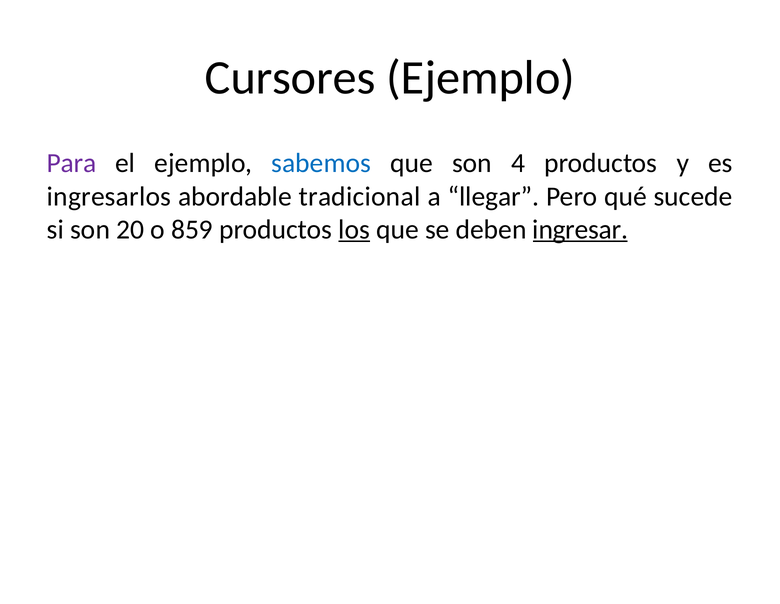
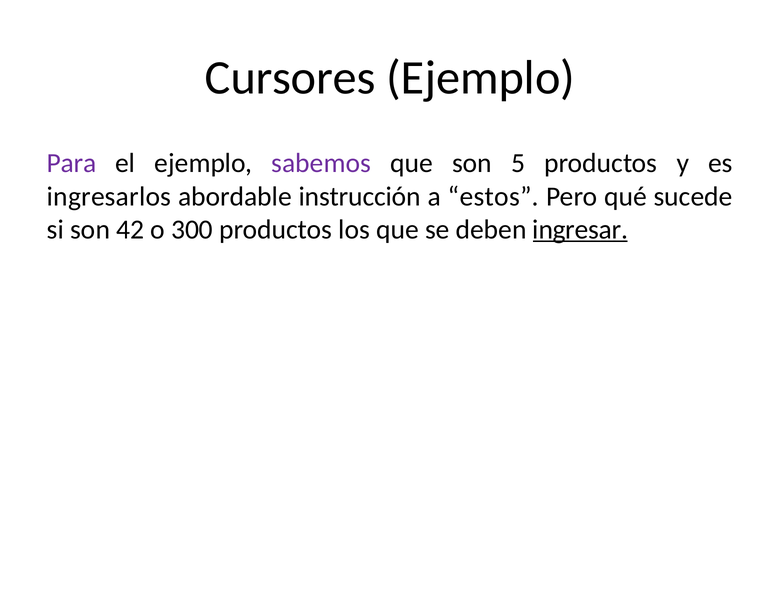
sabemos colour: blue -> purple (321, 163)
4: 4 -> 5 (518, 163)
tradicional: tradicional -> instrucción (360, 196)
llegar: llegar -> estos (493, 196)
20: 20 -> 42 (130, 229)
859: 859 -> 300 (192, 229)
los underline: present -> none (354, 229)
